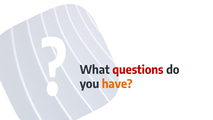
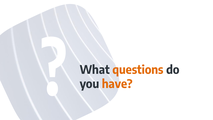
questions colour: red -> orange (138, 70)
